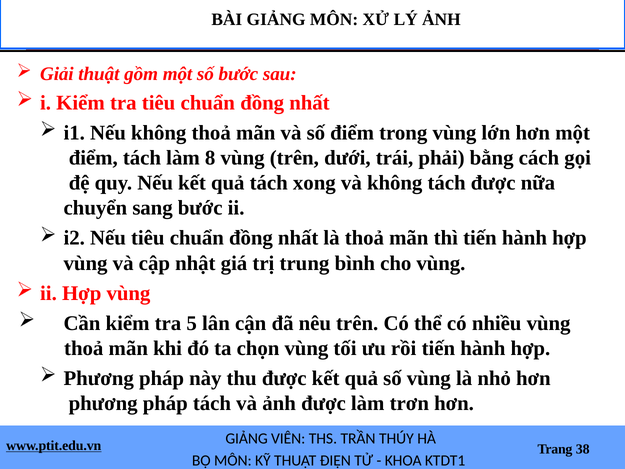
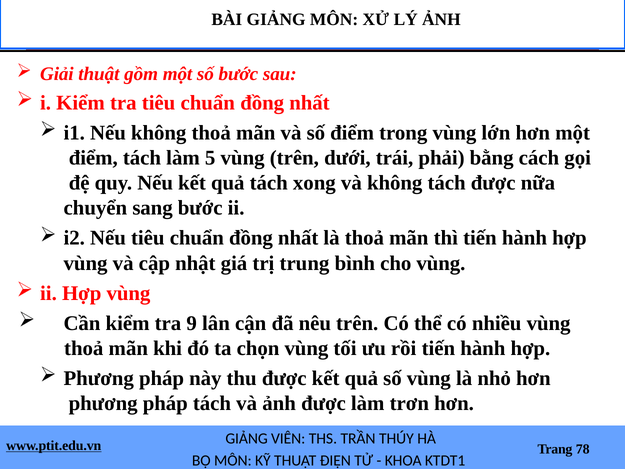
8: 8 -> 5 (210, 158)
5: 5 -> 9 (192, 323)
38: 38 -> 78 (583, 449)
